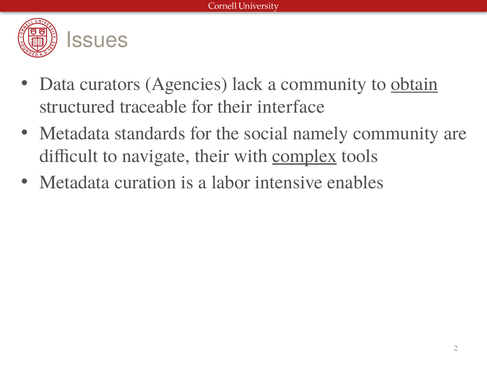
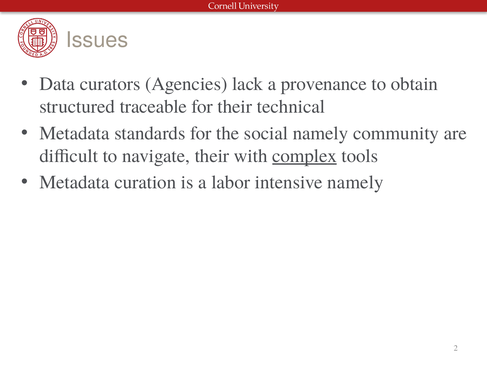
a community: community -> provenance (324, 84)
obtain underline: present -> none (414, 84)
interface: interface -> technical (291, 107)
intensive enables: enables -> namely (355, 182)
